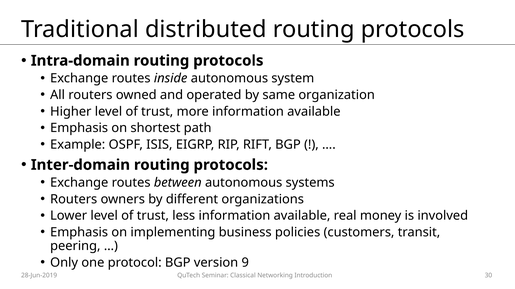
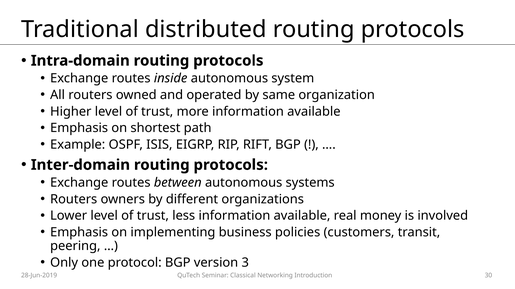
9: 9 -> 3 (245, 263)
